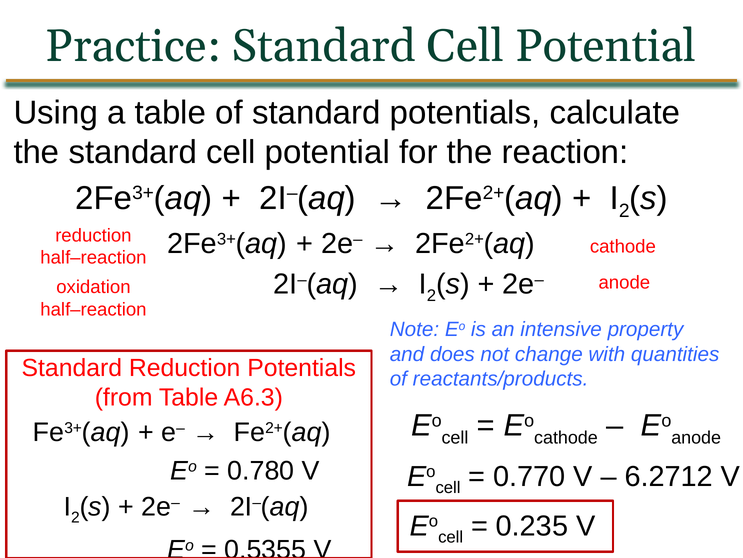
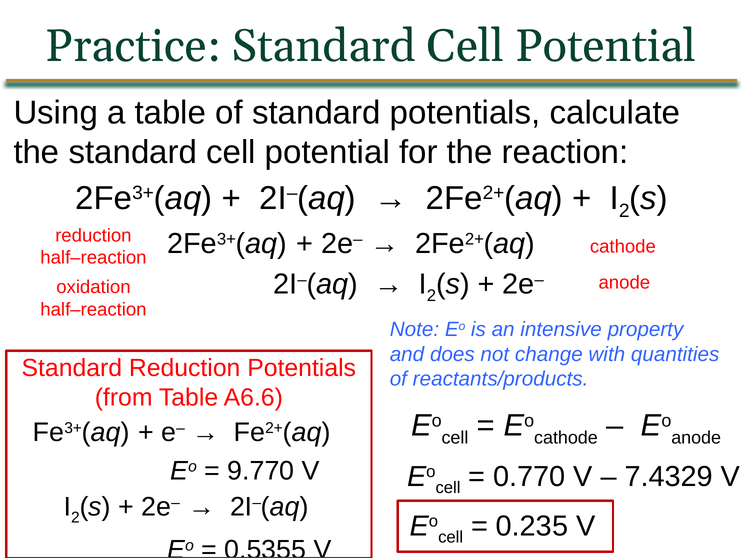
A6.3: A6.3 -> A6.6 (253, 397)
0.780: 0.780 -> 9.770 (261, 470)
6.2712: 6.2712 -> 7.4329 (669, 476)
